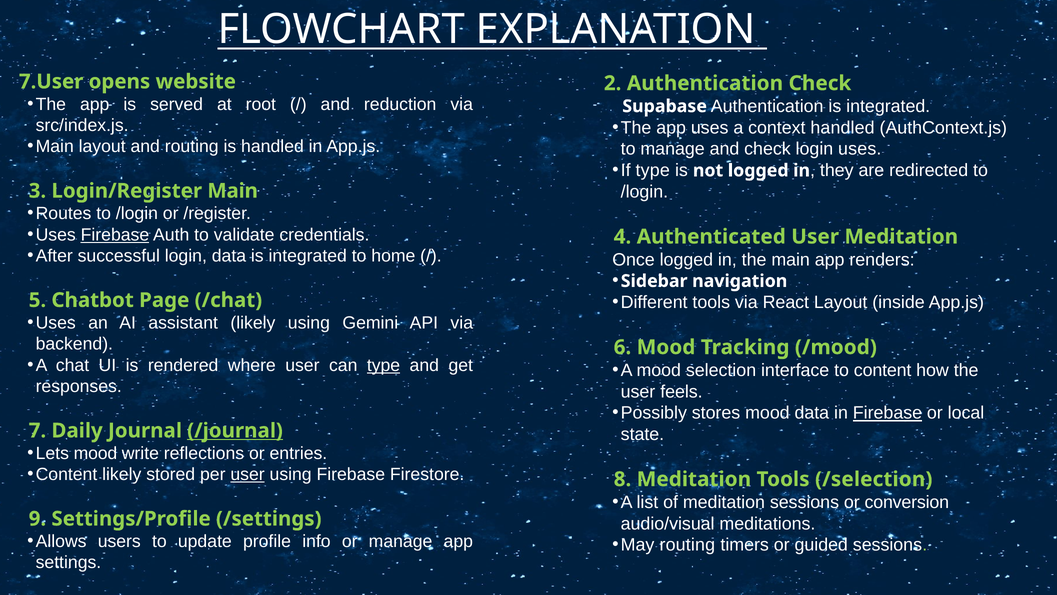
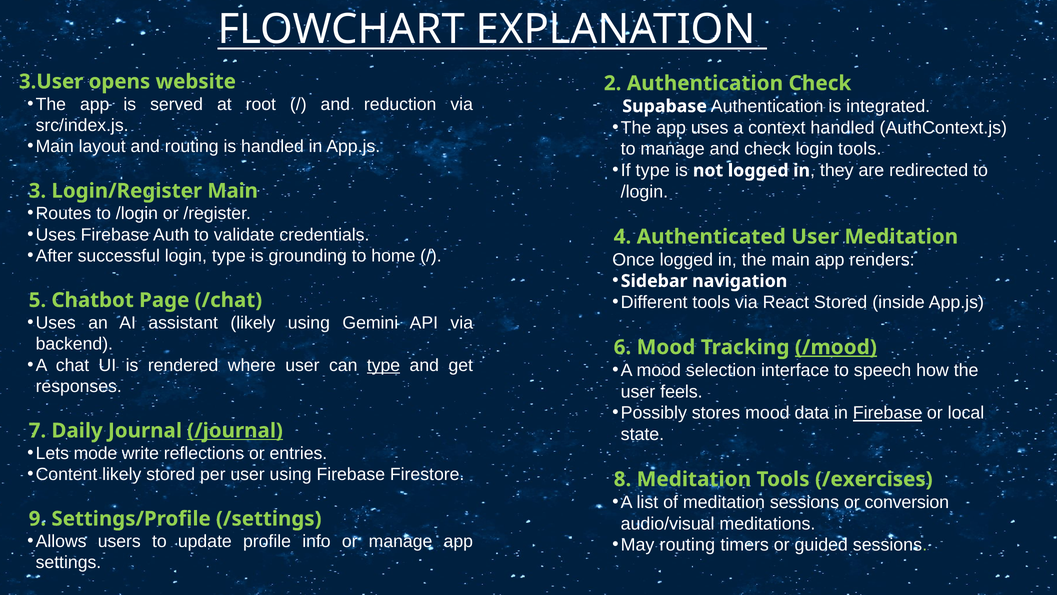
7.User: 7.User -> 3.User (51, 82)
login uses: uses -> tools (860, 149)
Firebase underline: present -> none (115, 235)
login data: data -> type (229, 256)
integrated: integrated -> grounding (308, 256)
React Layout: Layout -> Stored (841, 302)
/mood underline: none -> present (836, 347)
to content: content -> speech (883, 370)
Lets mood: mood -> mode (95, 453)
user underline: present -> none (248, 474)
/selection: /selection -> /exercises (874, 479)
